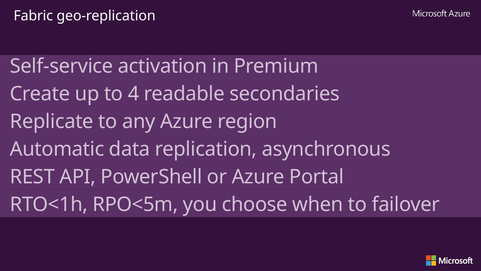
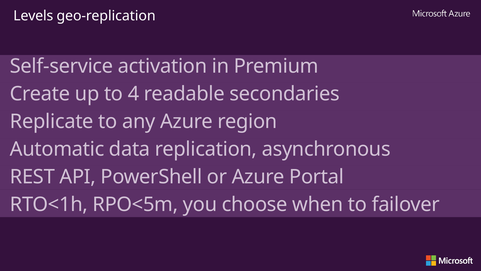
Fabric: Fabric -> Levels (33, 16)
